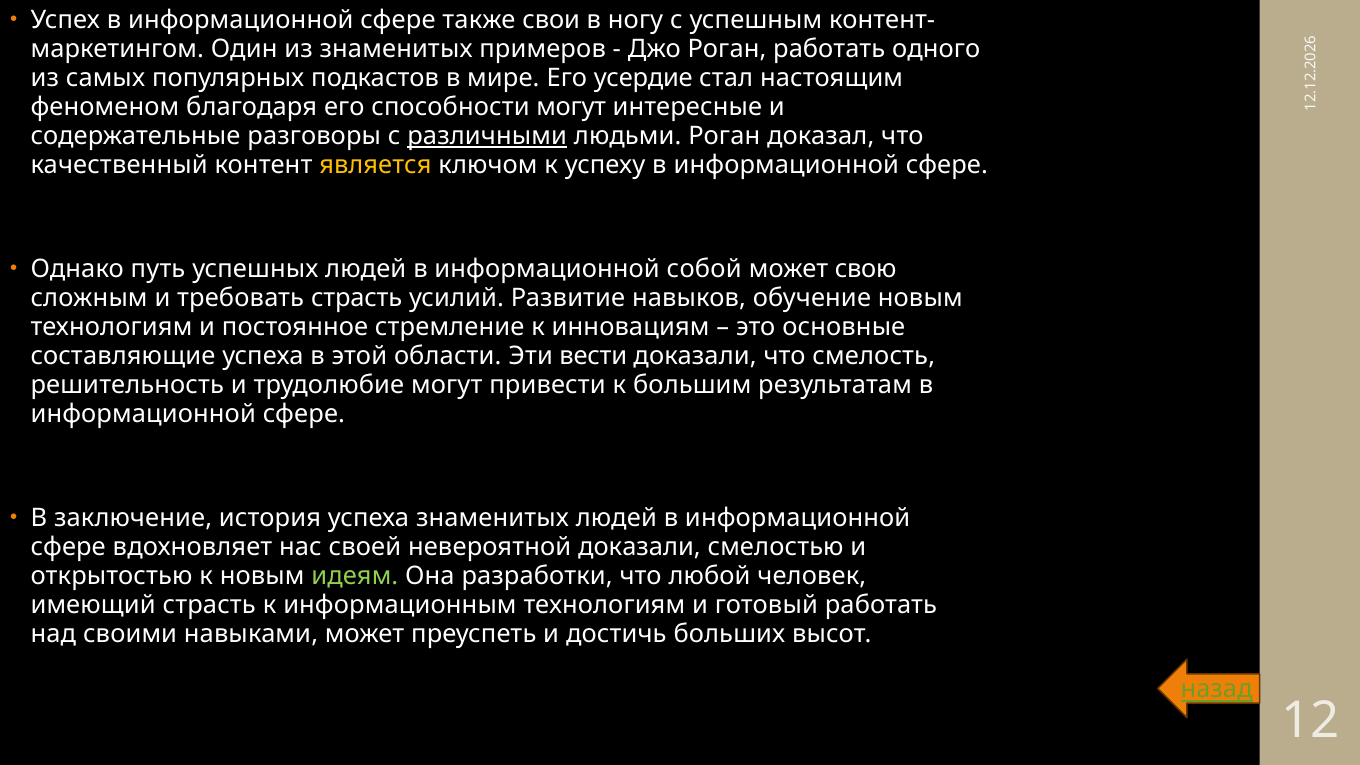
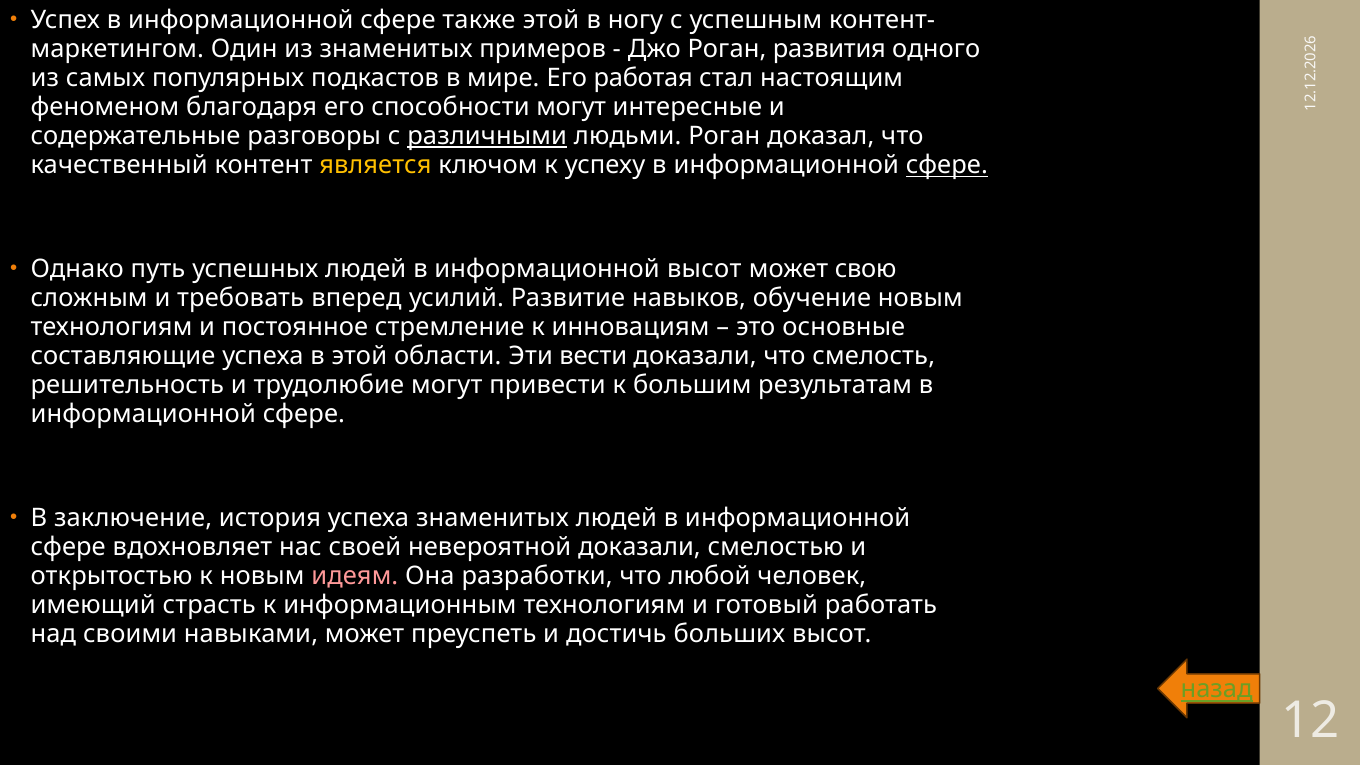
также свои: свои -> этой (551, 20)
Роган работать: работать -> развития (829, 49)
усердие: усердие -> работая (643, 78)
сфере underline: none -> present (947, 165)
информационной собой: собой -> высот (704, 269)
требовать страсть: страсть -> вперед (356, 298)
идеям colour: light green -> pink (355, 576)
